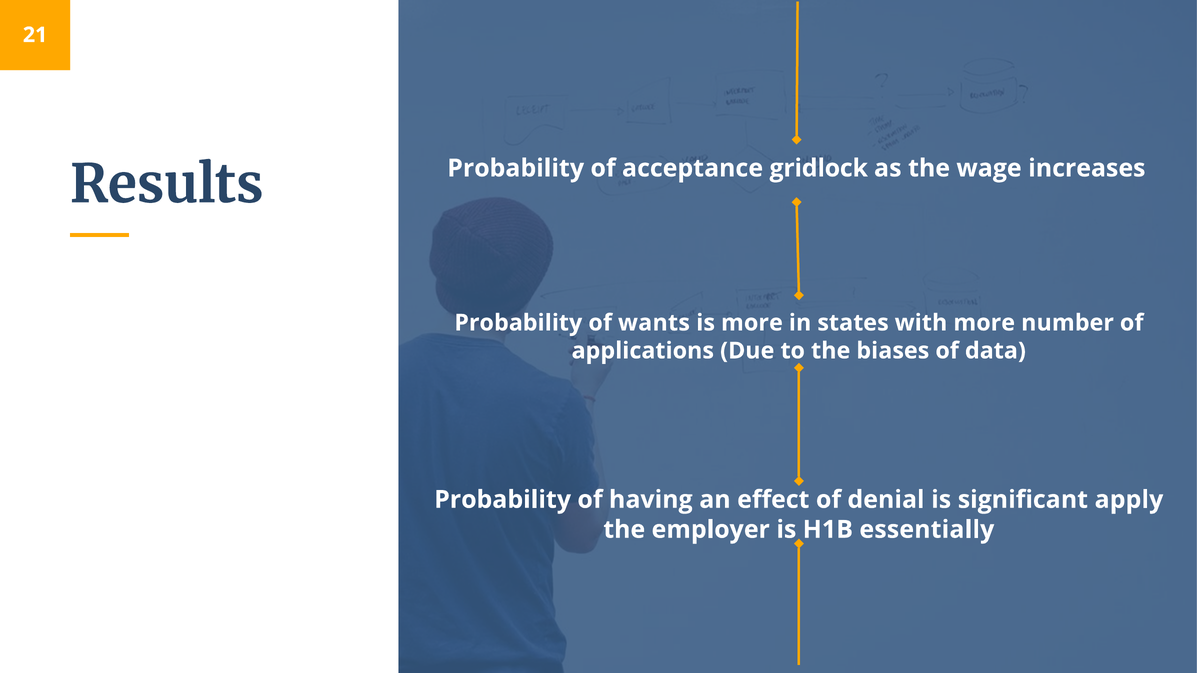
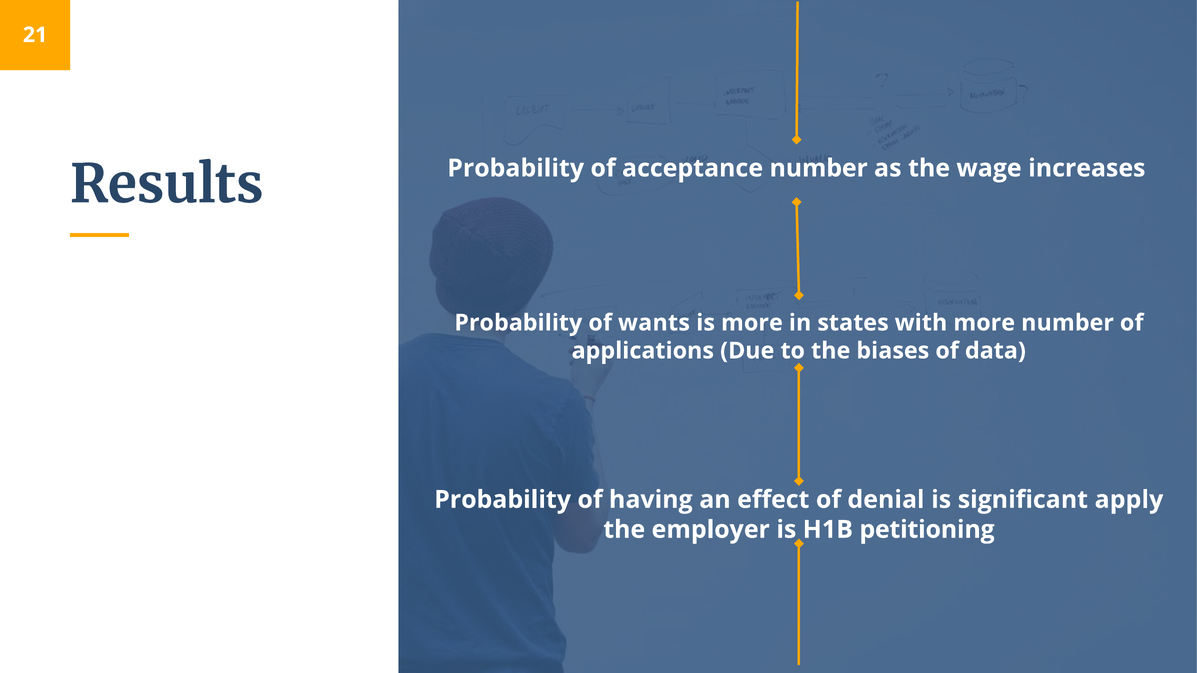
acceptance gridlock: gridlock -> number (819, 168)
essentially: essentially -> petitioning (927, 530)
